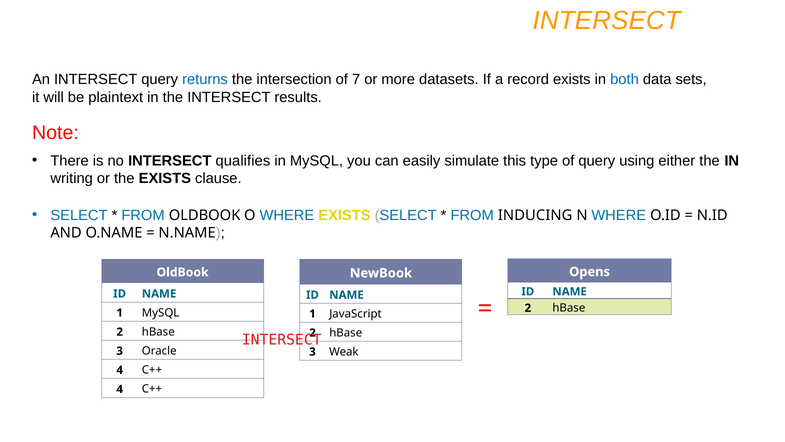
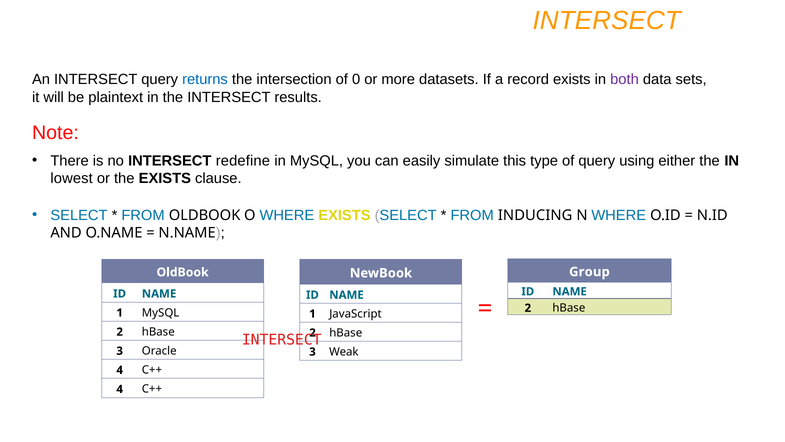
7: 7 -> 0 (356, 80)
both colour: blue -> purple (625, 80)
qualifies: qualifies -> redefine (243, 161)
writing: writing -> lowest (72, 178)
Opens: Opens -> Group (589, 272)
